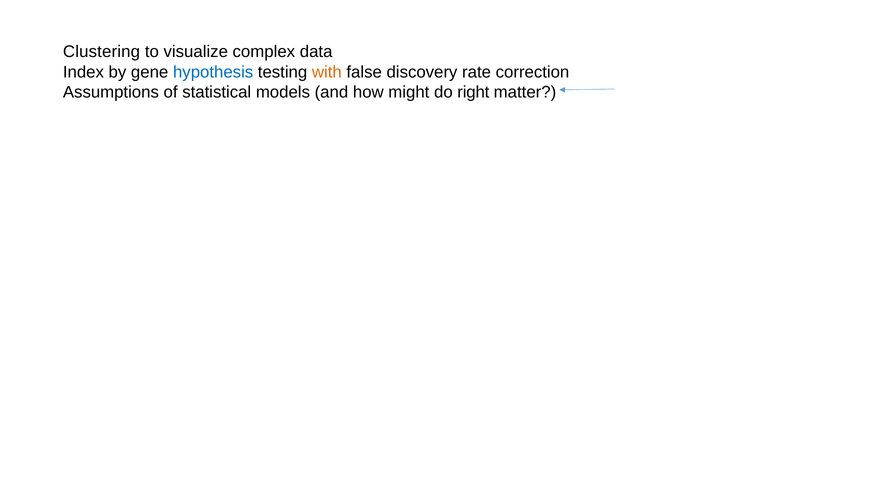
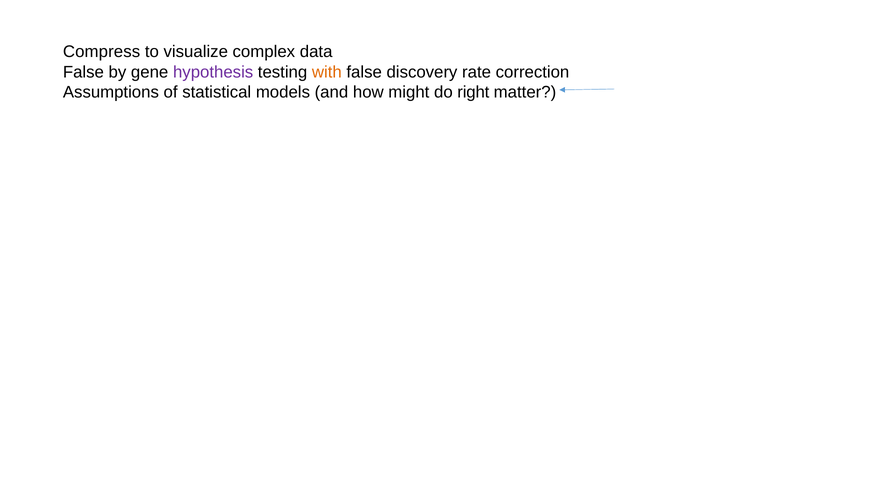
Clustering: Clustering -> Compress (102, 52)
Index: Index -> False (83, 72)
hypothesis colour: blue -> purple (213, 72)
